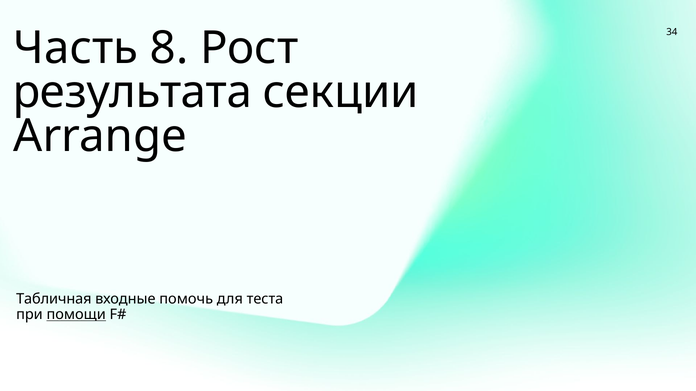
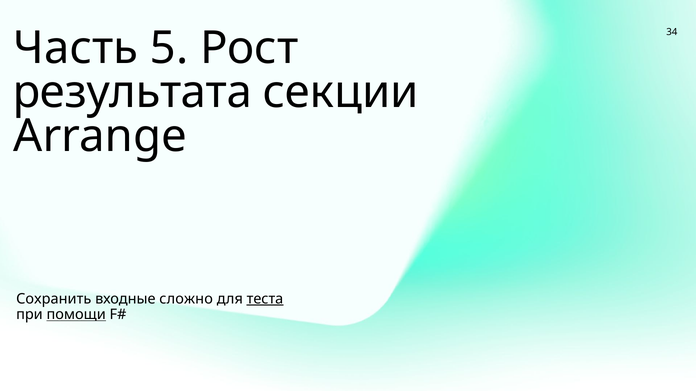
8: 8 -> 5 (169, 48)
Табличная: Табличная -> Сохранить (54, 299)
помочь: помочь -> сложно (186, 299)
теста underline: none -> present (265, 299)
